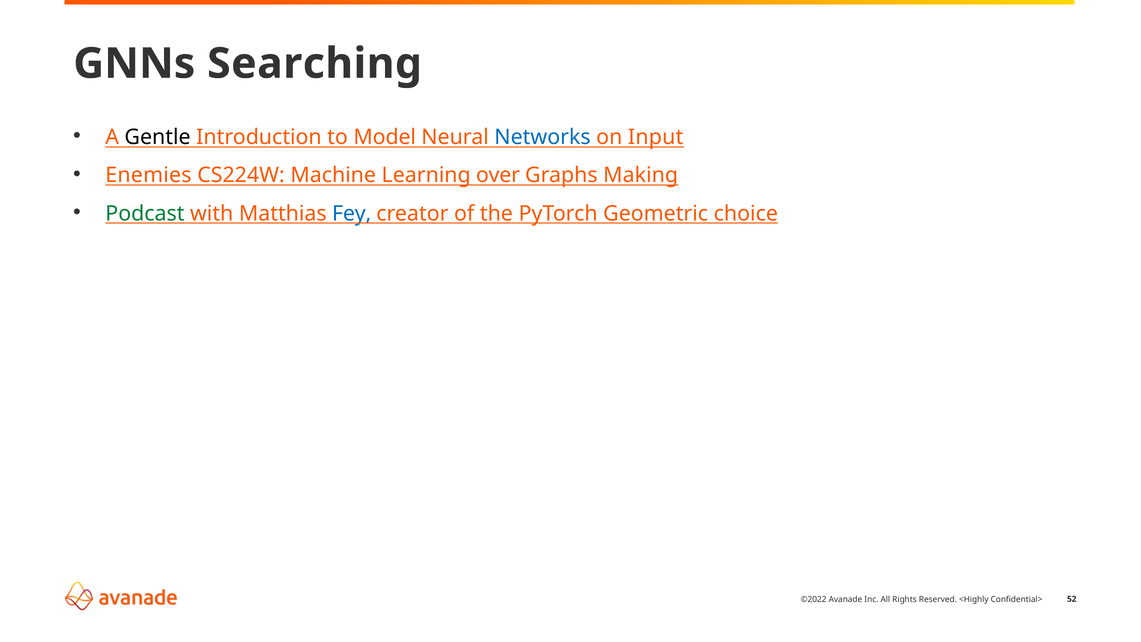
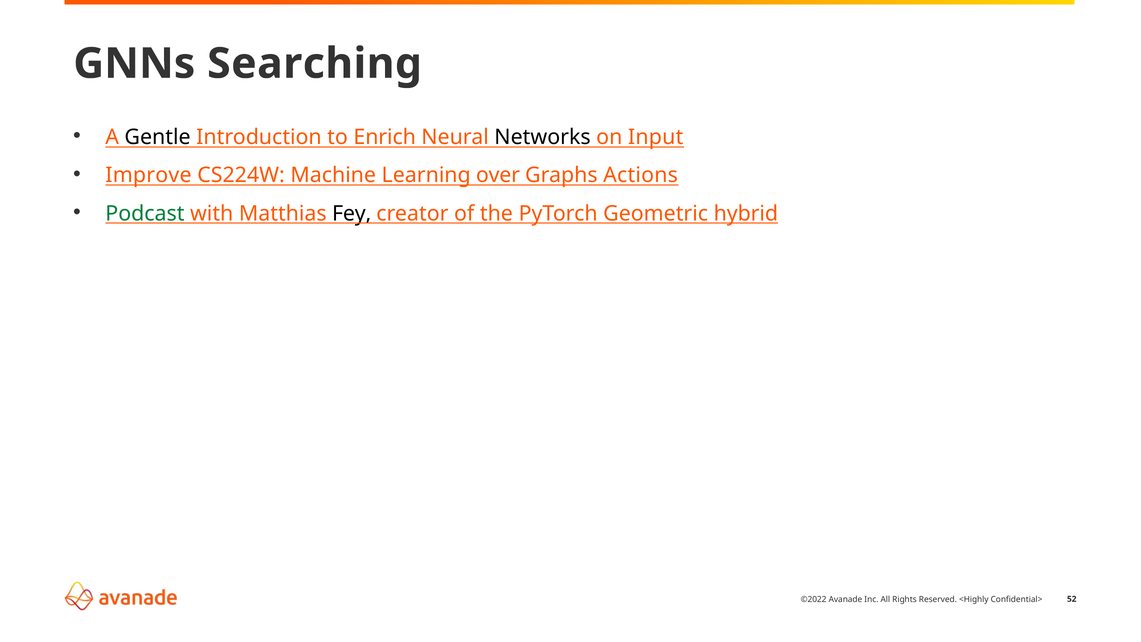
Model: Model -> Enrich (385, 137)
Networks colour: blue -> black (543, 137)
Enemies: Enemies -> Improve (148, 175)
Making: Making -> Actions (641, 175)
Fey colour: blue -> black (352, 213)
choice: choice -> hybrid (746, 213)
